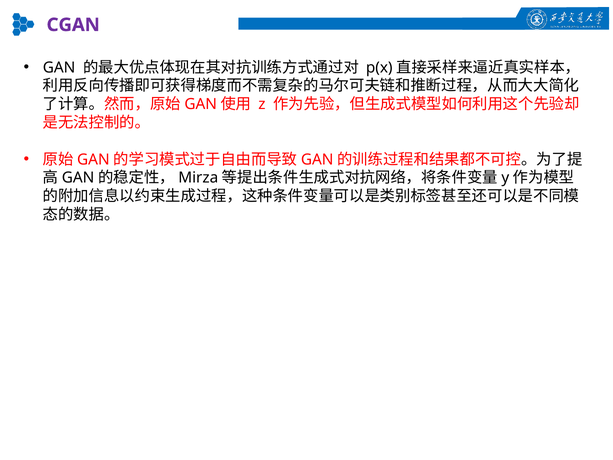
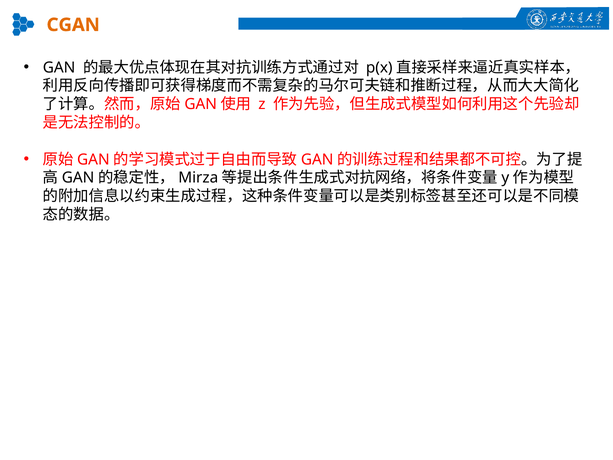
CGAN colour: purple -> orange (73, 25)
